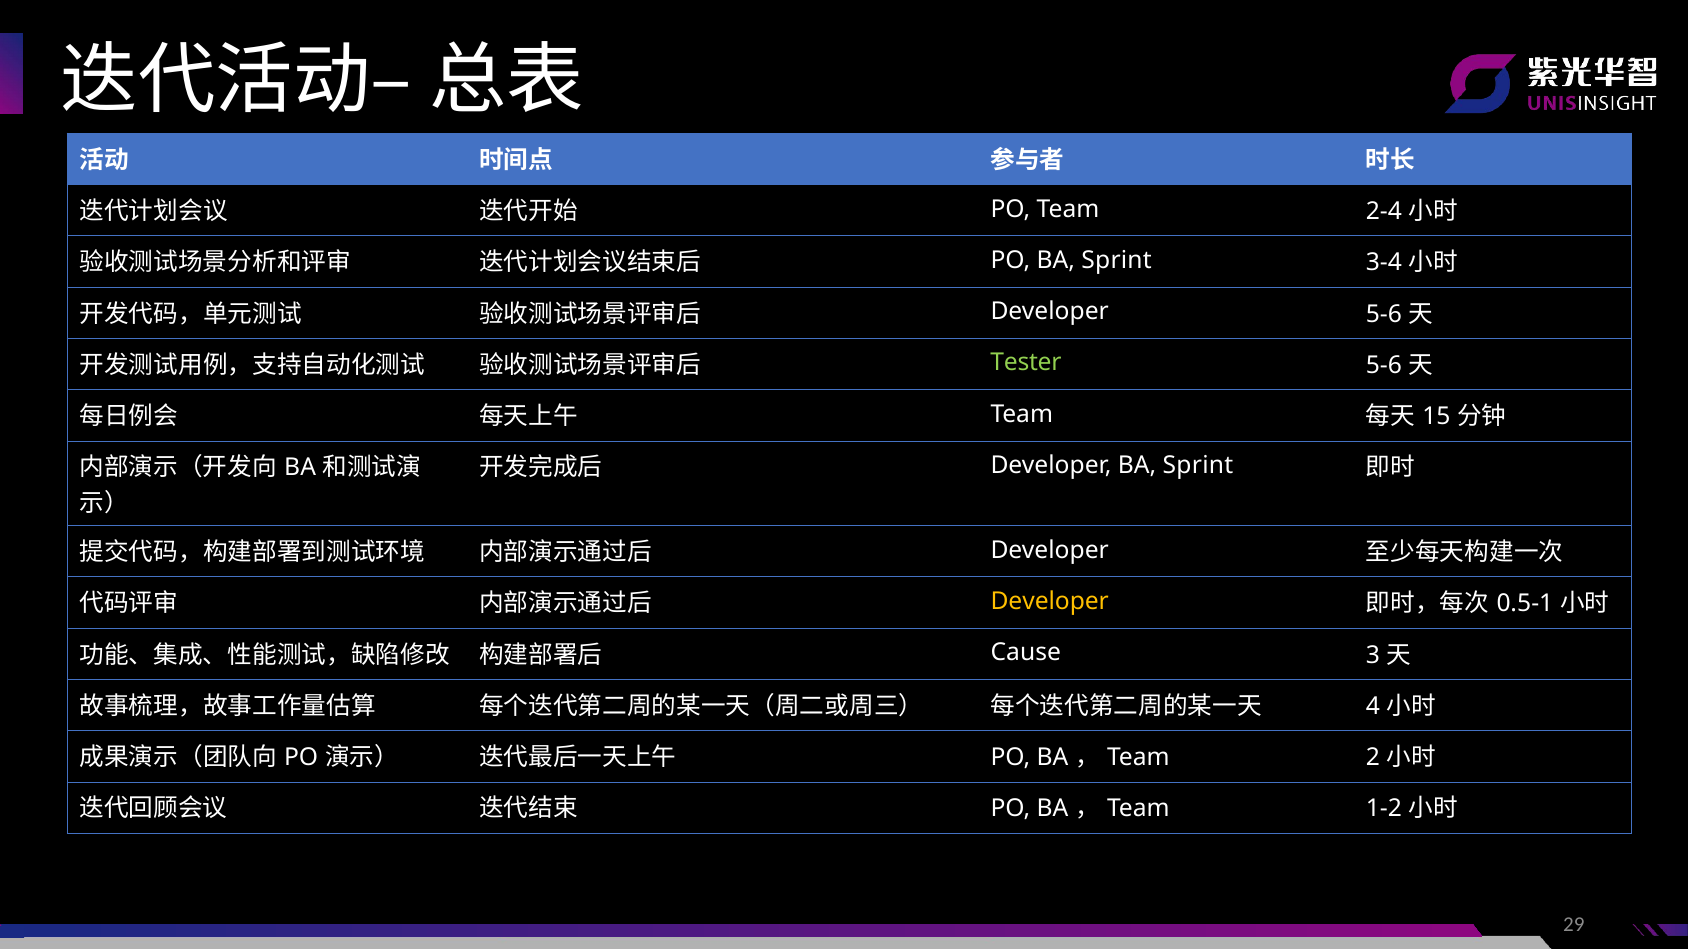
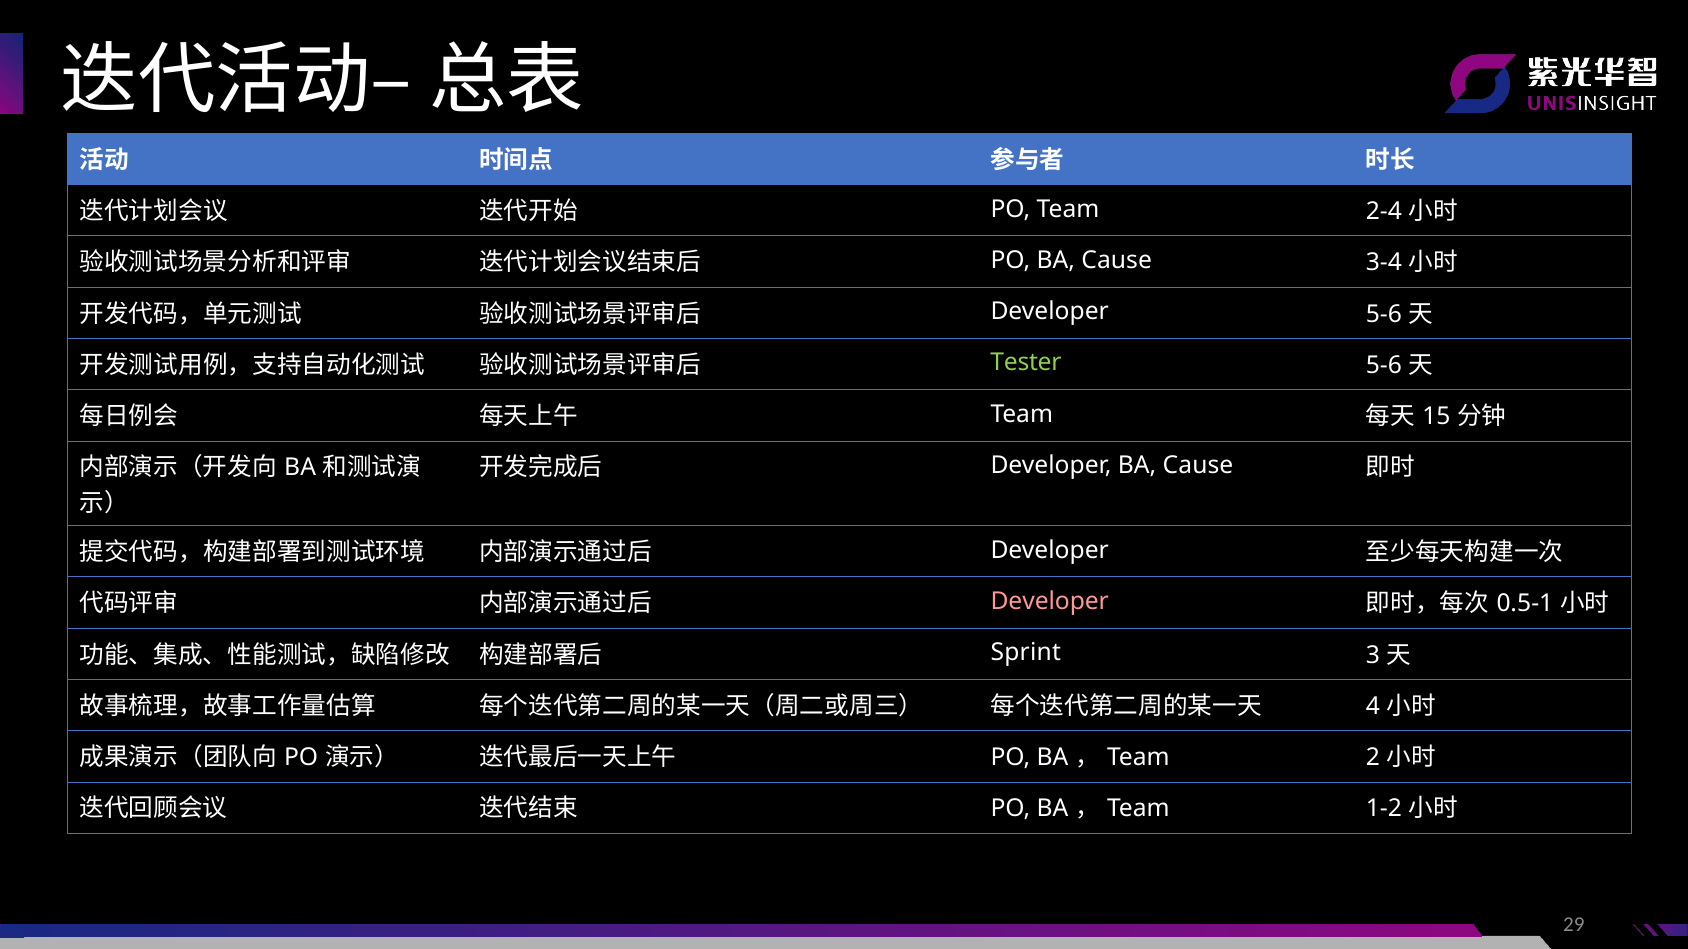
PO BA Sprint: Sprint -> Cause (1117, 260)
Developer BA Sprint: Sprint -> Cause (1198, 466)
Developer colour: yellow -> pink (1050, 602)
Cause: Cause -> Sprint (1026, 653)
